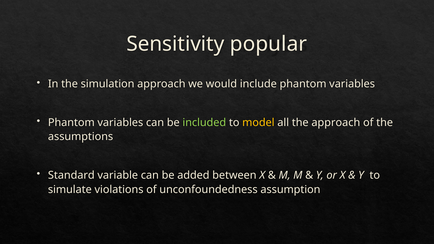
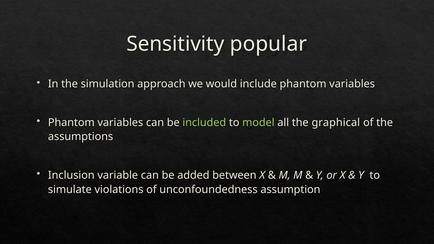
model colour: yellow -> light green (258, 123)
the approach: approach -> graphical (336, 123)
Standard: Standard -> Inclusion (71, 175)
